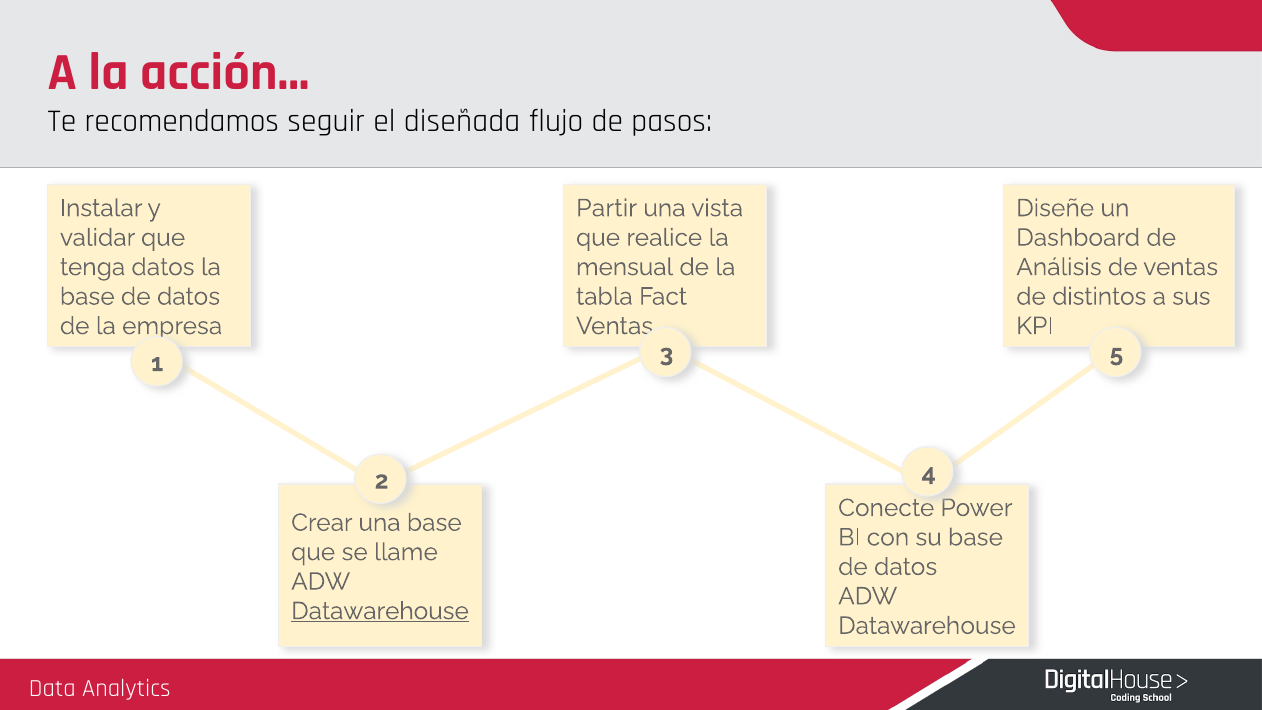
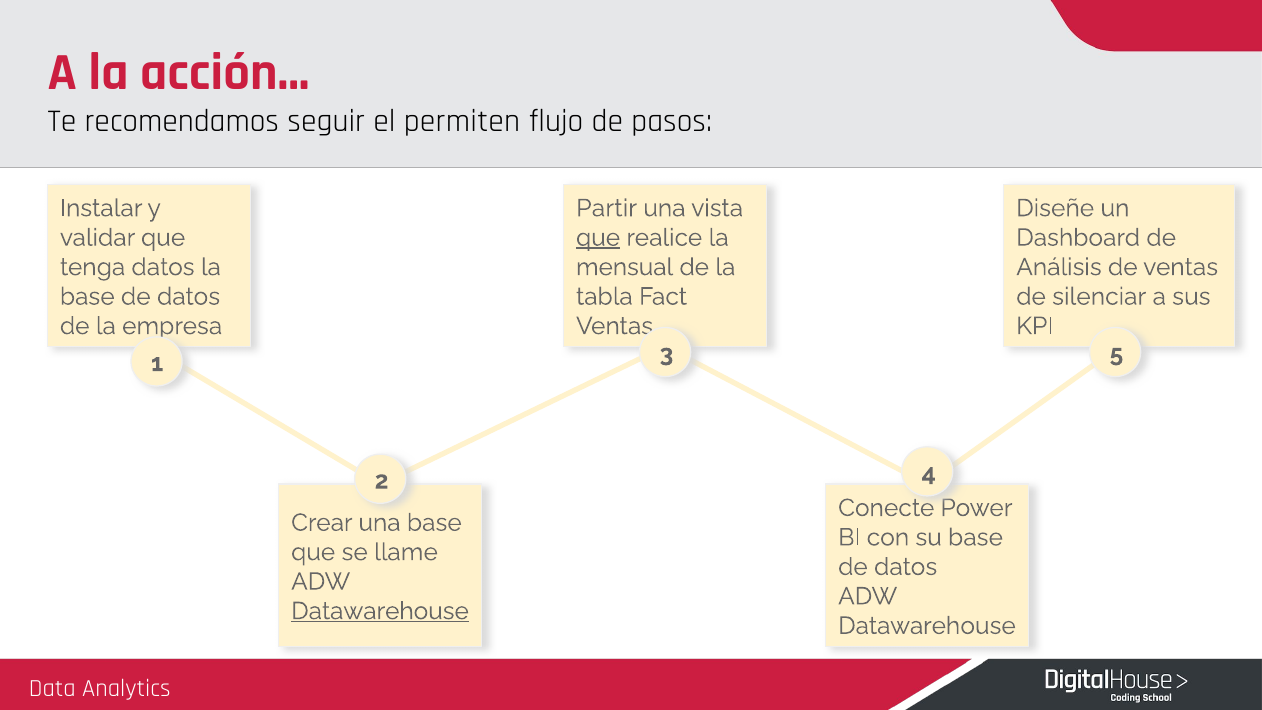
diseñada: diseñada -> permiten (462, 121)
que underline: none -> present (598, 238)
distintos: distintos -> silenciar (1099, 297)
